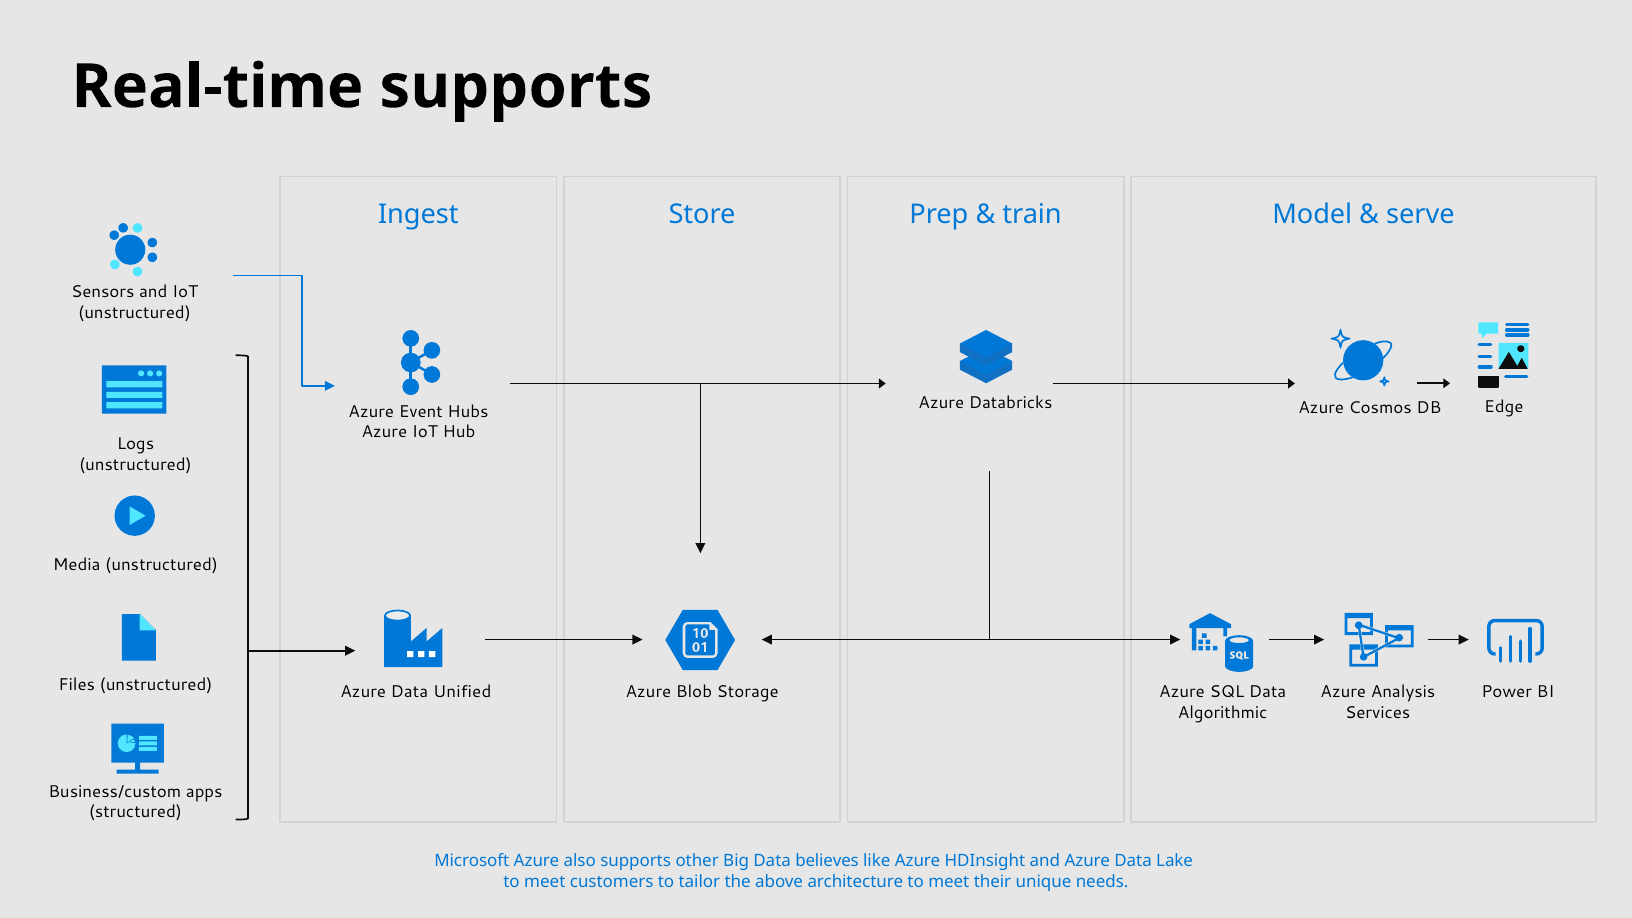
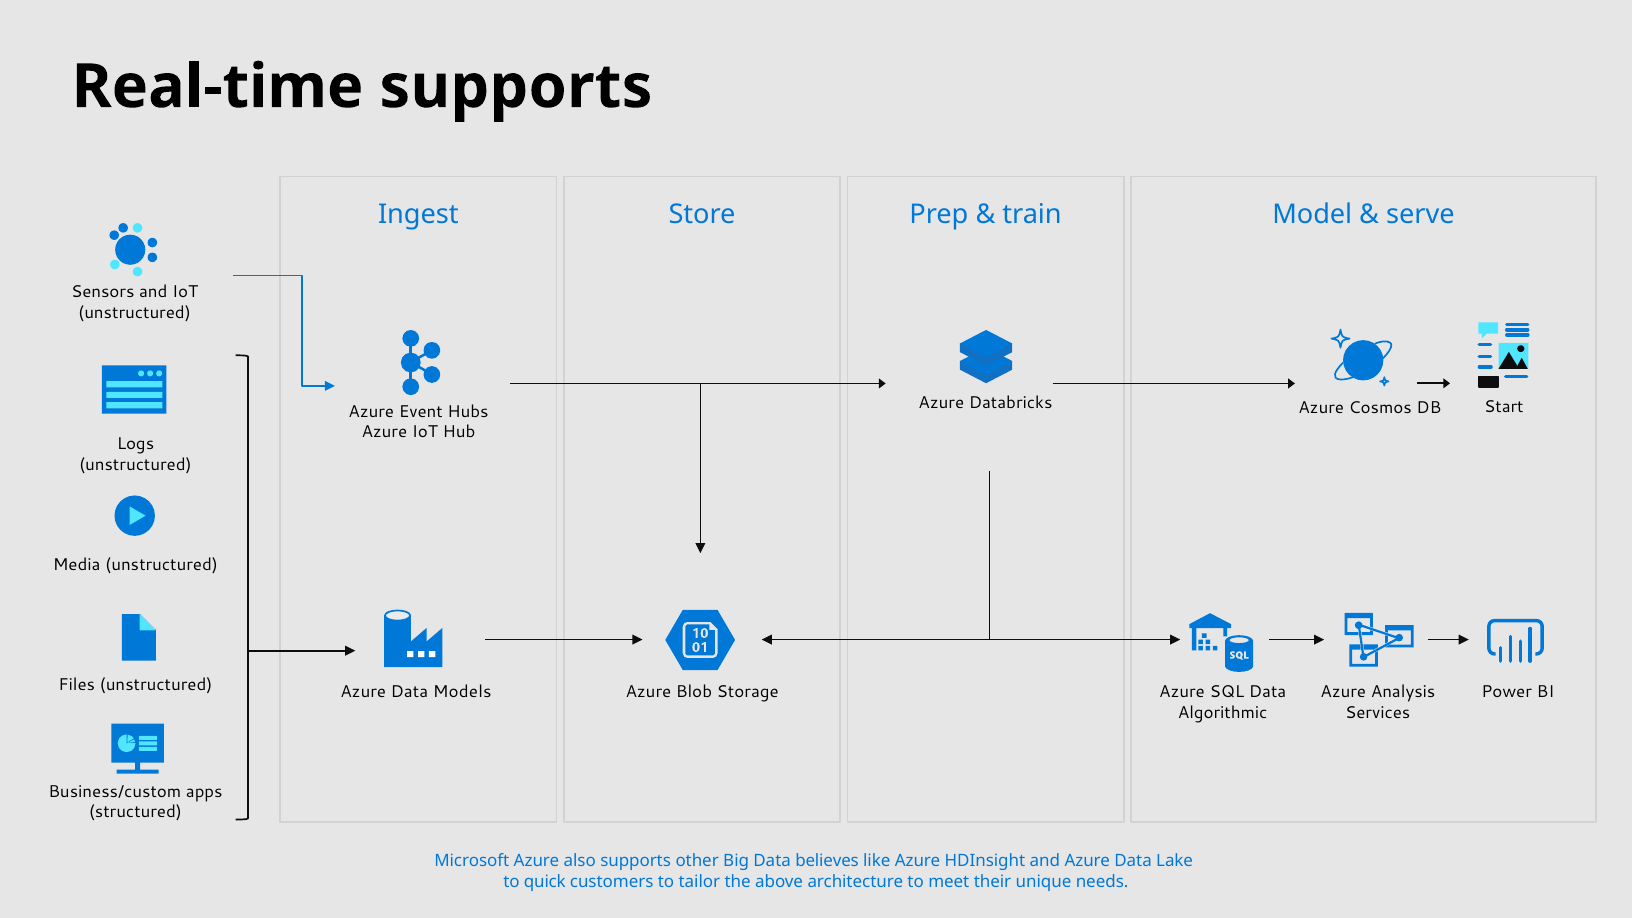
Edge: Edge -> Start (1504, 407)
Unified: Unified -> Models (462, 692)
meet: meet -> quick (545, 882)
